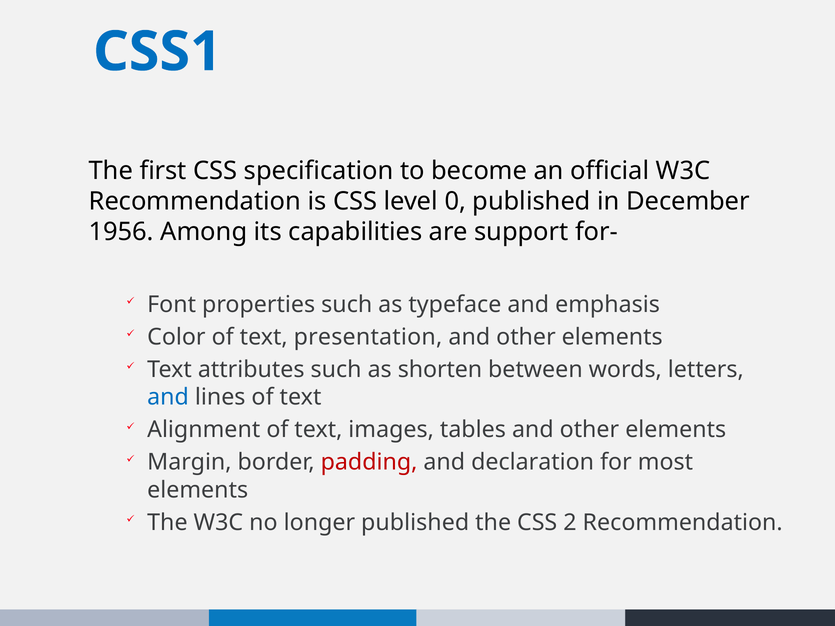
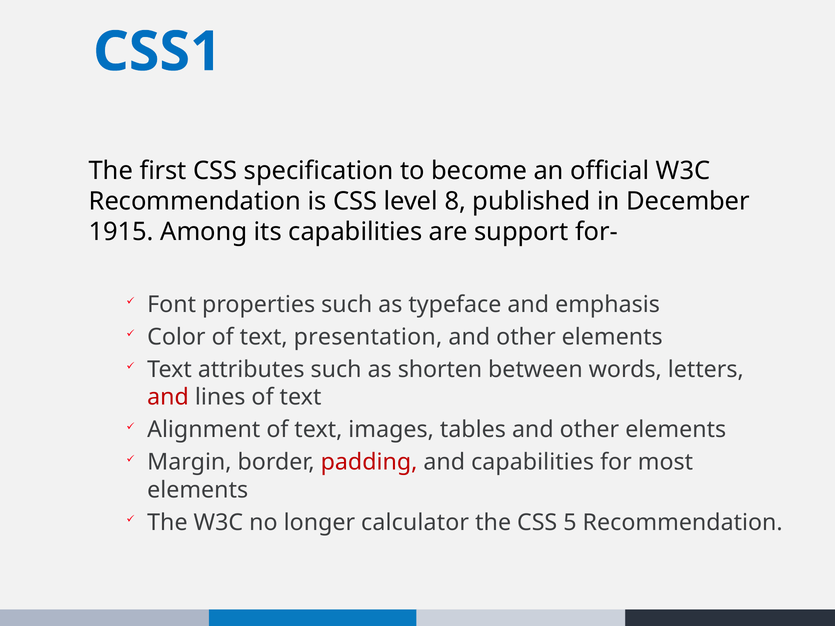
0: 0 -> 8 (455, 201)
1956: 1956 -> 1915 (121, 232)
and colour: blue -> red (168, 397)
and declaration: declaration -> capabilities (533, 462)
longer published: published -> calculator (415, 523)
2: 2 -> 5 (570, 523)
